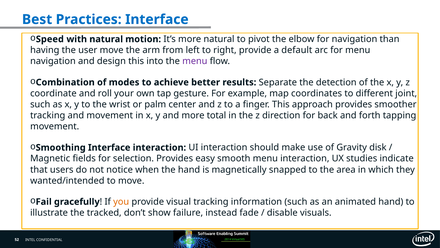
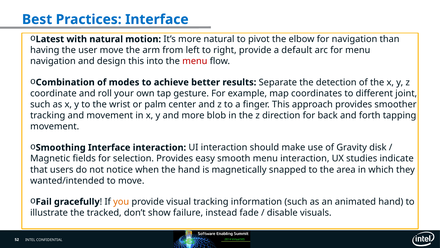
Speed: Speed -> Latest (50, 39)
menu colour: purple -> red (195, 61)
total: total -> blob (216, 115)
